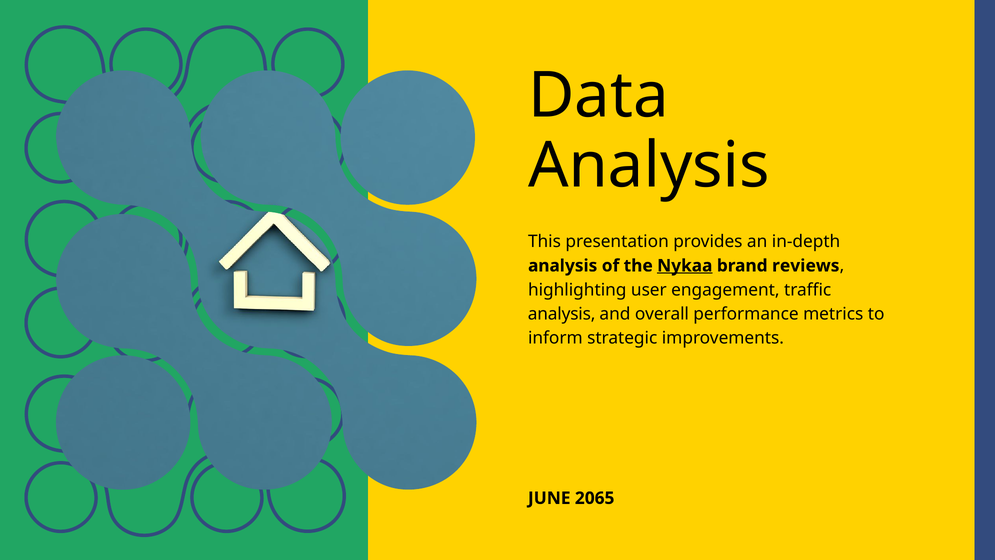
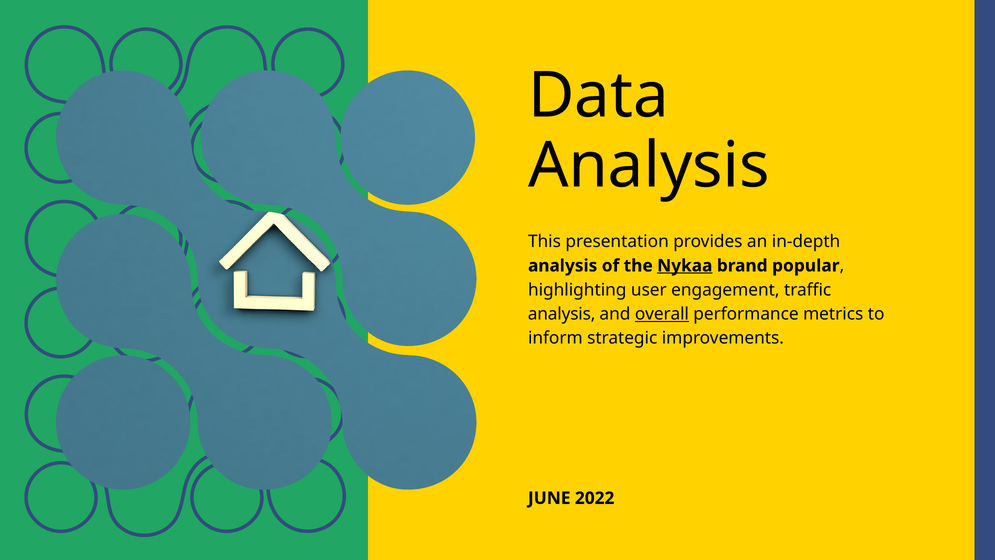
reviews: reviews -> popular (806, 266)
overall underline: none -> present (662, 314)
2065: 2065 -> 2022 (595, 498)
